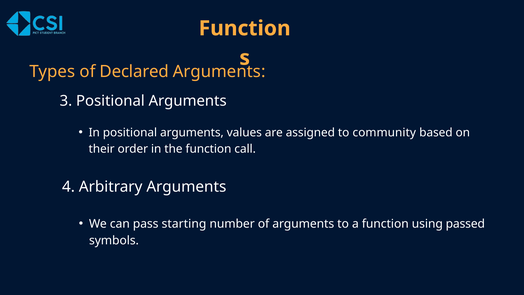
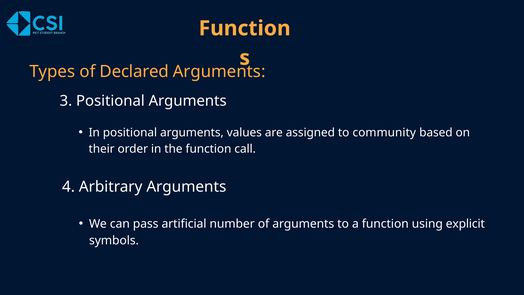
starting: starting -> artificial (184, 224)
passed: passed -> explicit (465, 224)
